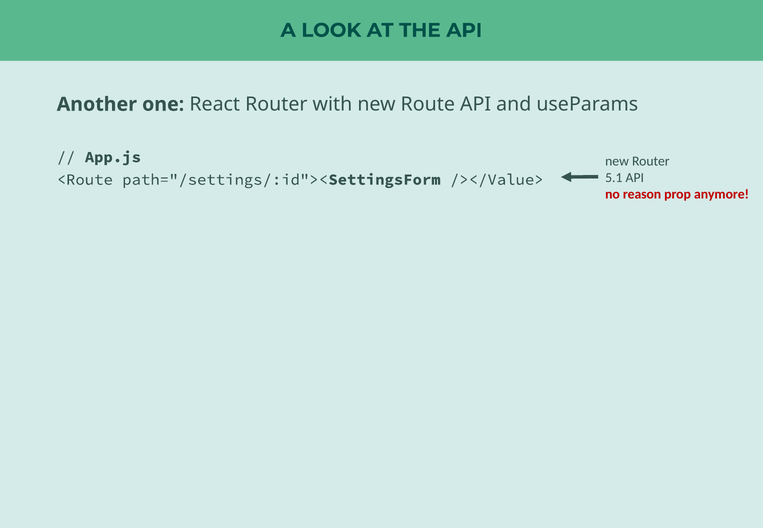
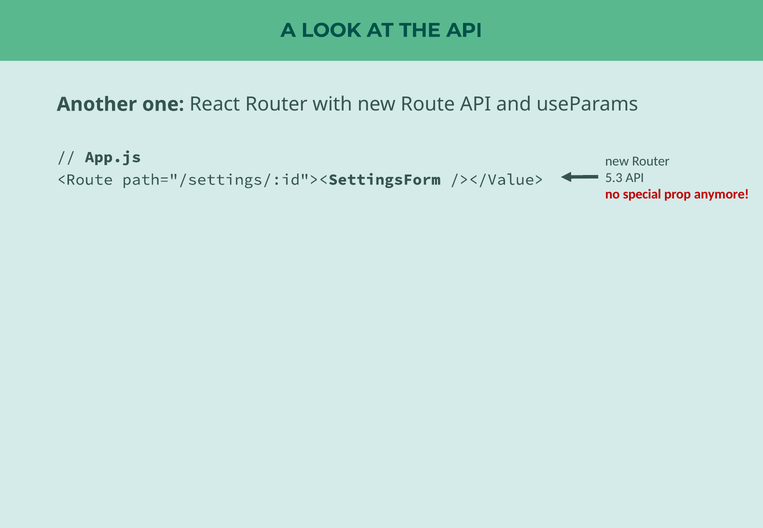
5.1: 5.1 -> 5.3 (614, 178)
reason: reason -> special (642, 194)
